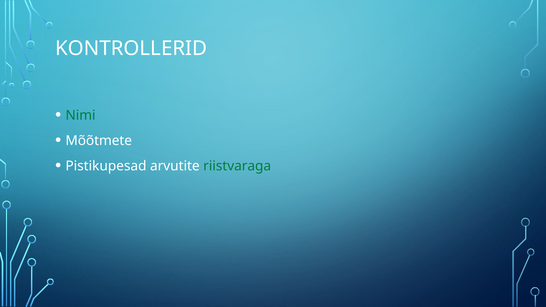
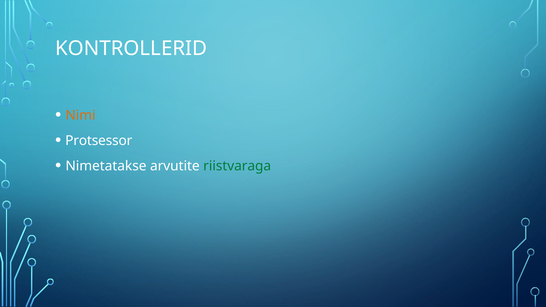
Nimi colour: green -> orange (81, 115)
Mõõtmete: Mõõtmete -> Protsessor (99, 141)
Pistikupesad: Pistikupesad -> Nimetatakse (106, 166)
